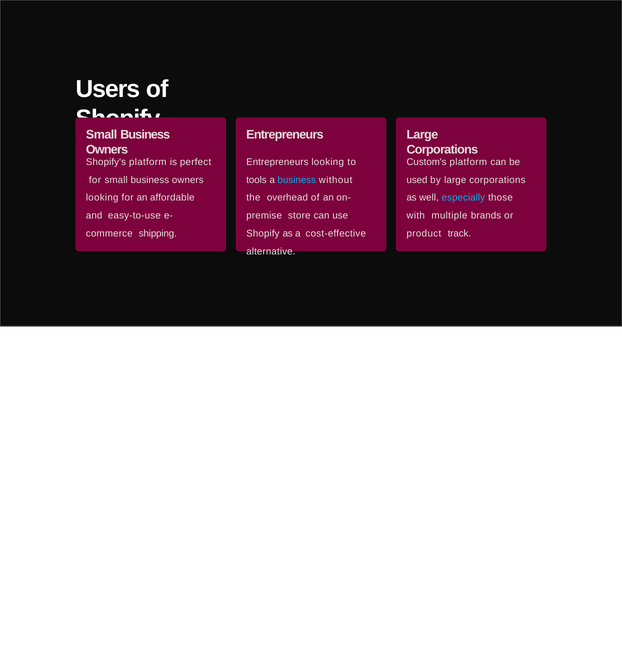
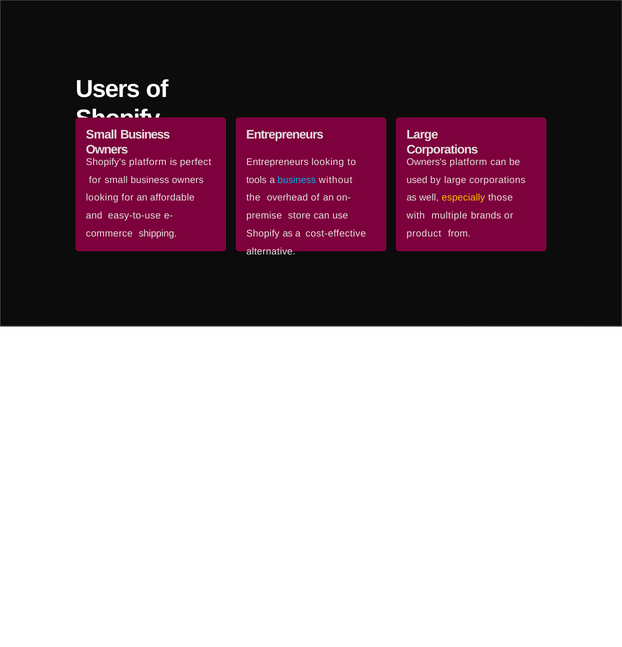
Custom's: Custom's -> Owners's (427, 162)
especially colour: light blue -> yellow (463, 198)
track: track -> from (459, 234)
